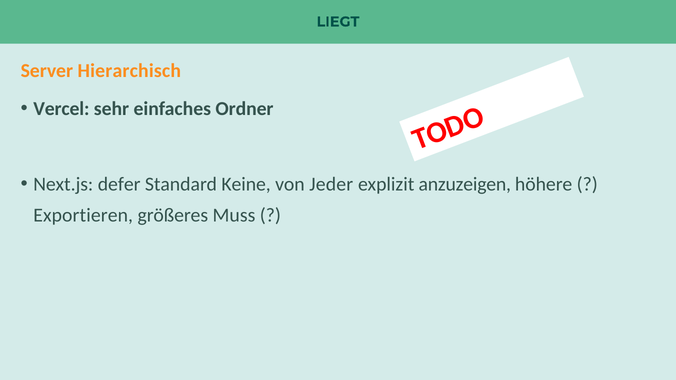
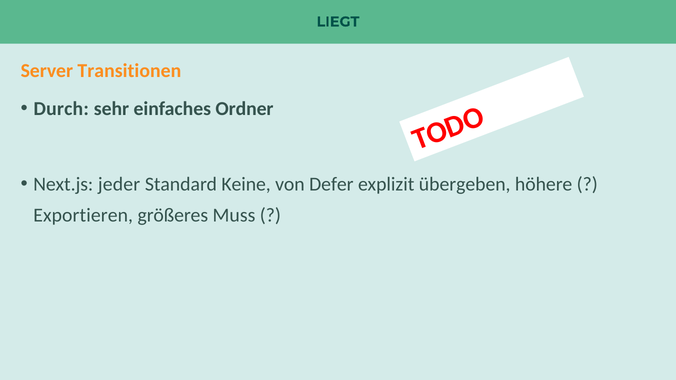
Hierarchisch: Hierarchisch -> Transitionen (129, 71)
Vercel: Vercel -> Durch (61, 109)
defer: defer -> jeder (119, 185)
Jeder: Jeder -> Defer (331, 185)
anzuzeigen: anzuzeigen -> übergeben (465, 185)
